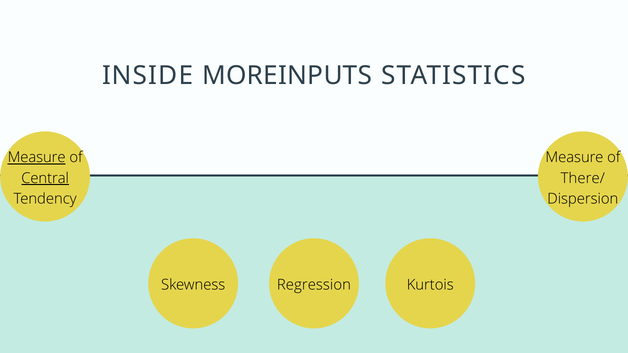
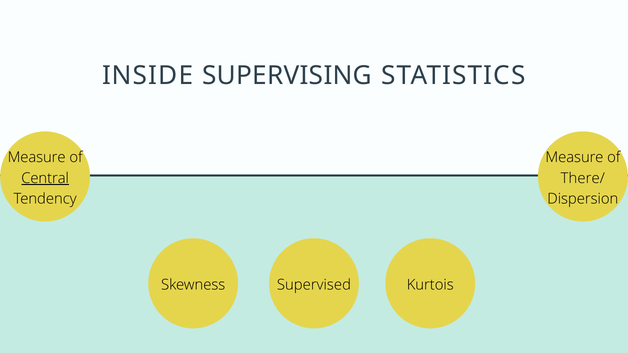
MOREINPUTS: MOREINPUTS -> SUPERVISING (287, 76)
Measure underline: present -> none (37, 158)
Regression: Regression -> Supervised (314, 285)
